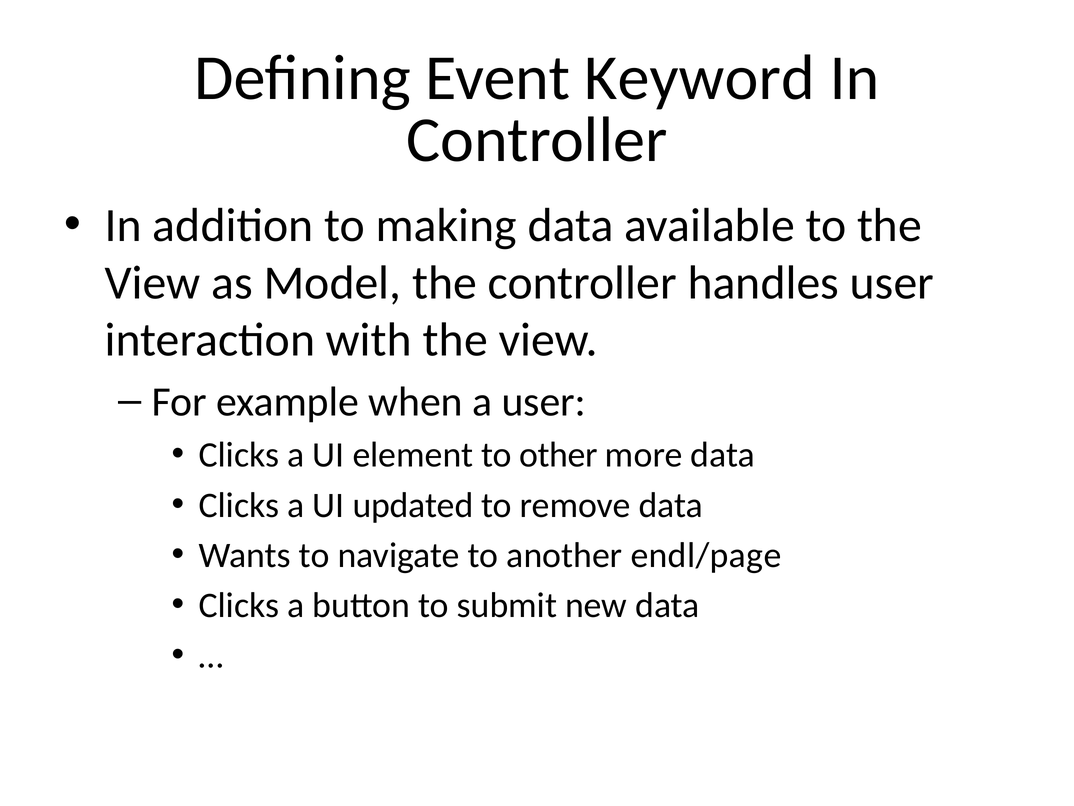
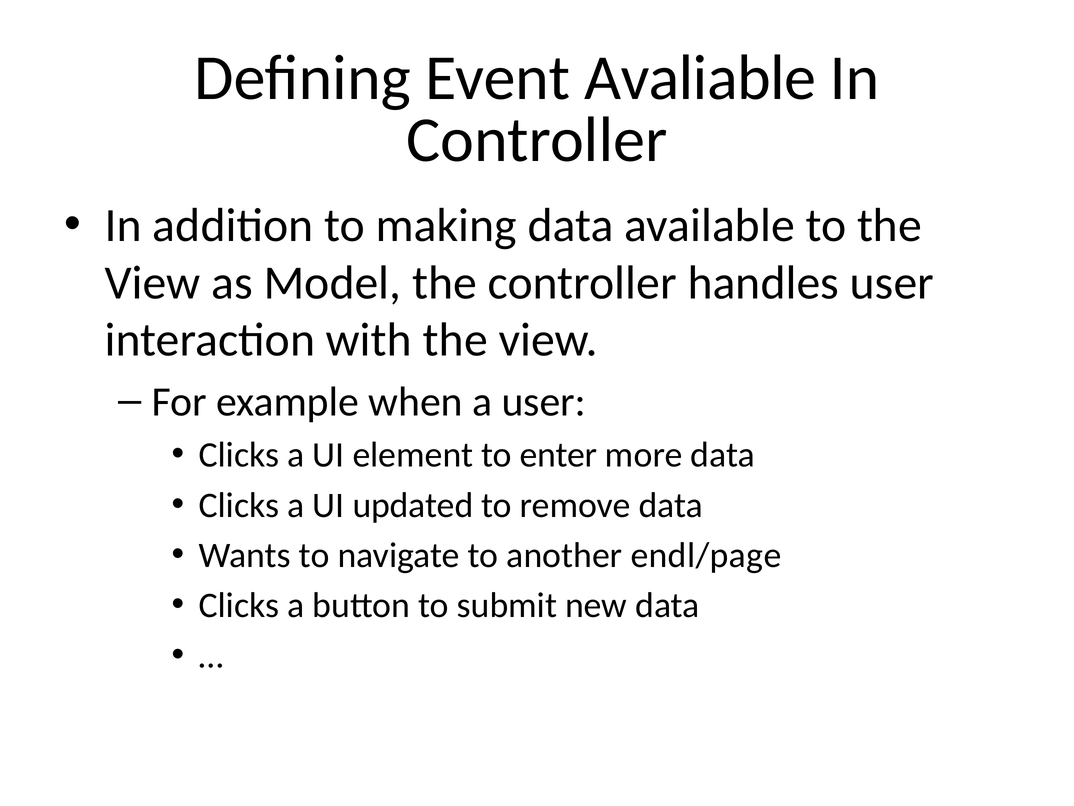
Keyword: Keyword -> Avaliable (700, 78)
other: other -> enter (559, 455)
